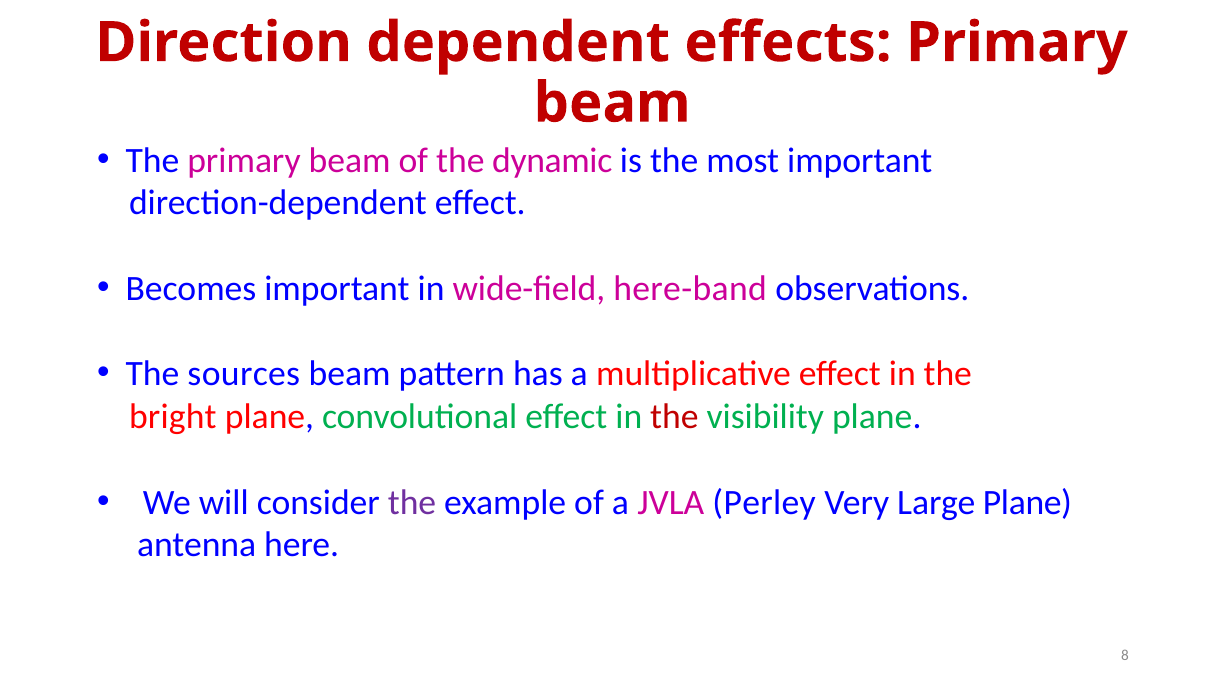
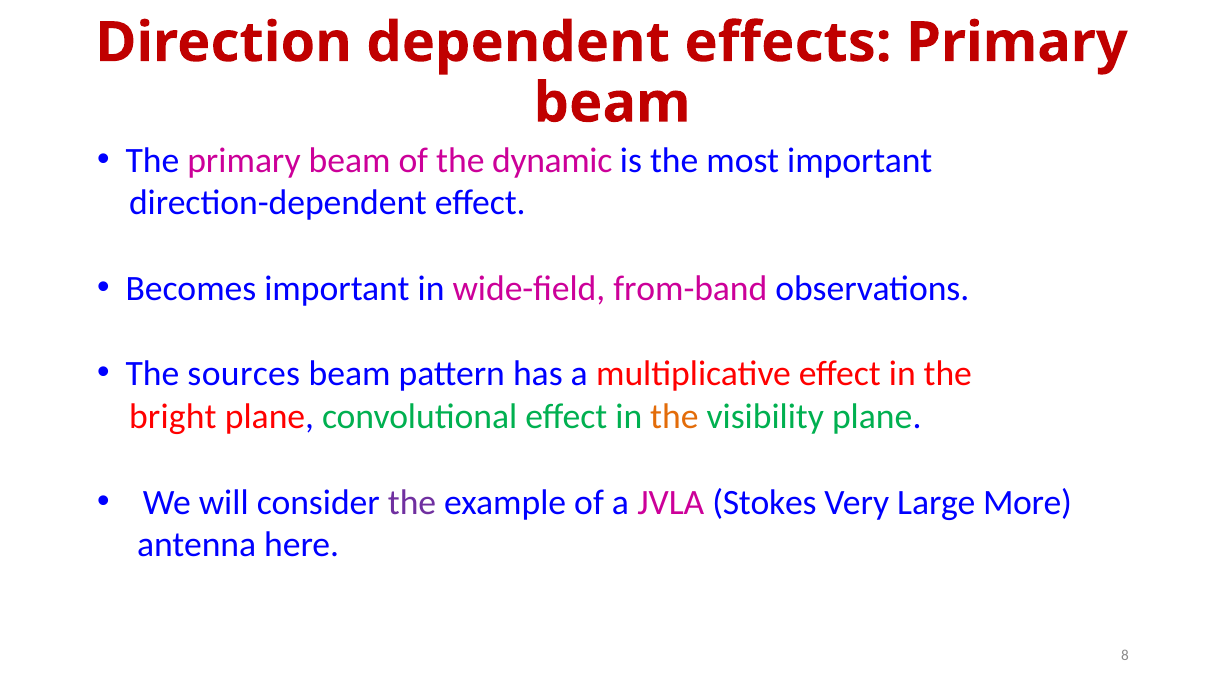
here-band: here-band -> from-band (690, 289)
the colour: red -> orange (674, 417)
Perley: Perley -> Stokes (764, 503)
Large Plane: Plane -> More (1027, 503)
